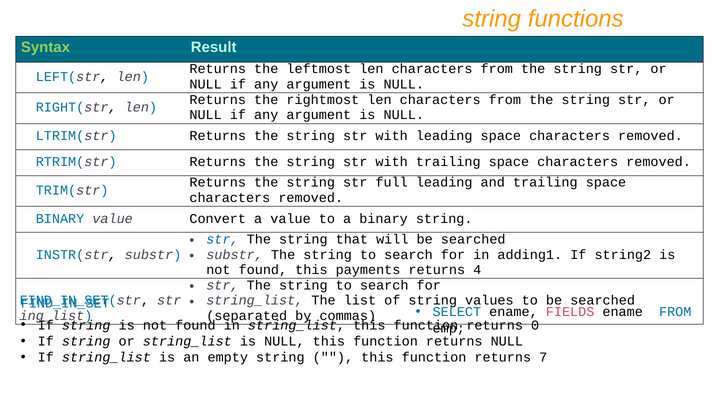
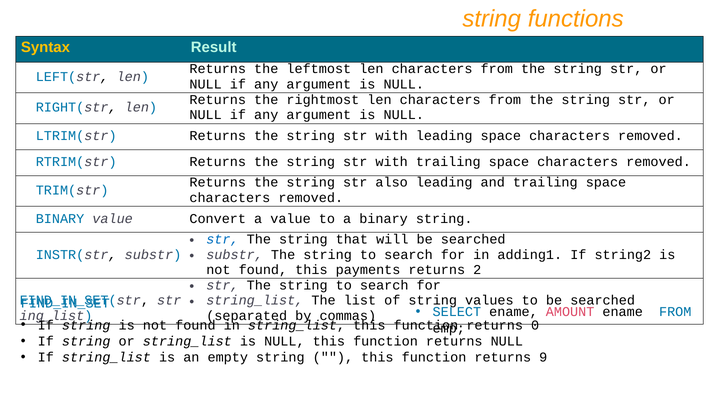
Syntax colour: light green -> yellow (45, 47)
full: full -> also (392, 182)
4: 4 -> 2 (477, 270)
FIELDS: FIELDS -> AMOUNT (570, 312)
7: 7 -> 9 (543, 357)
